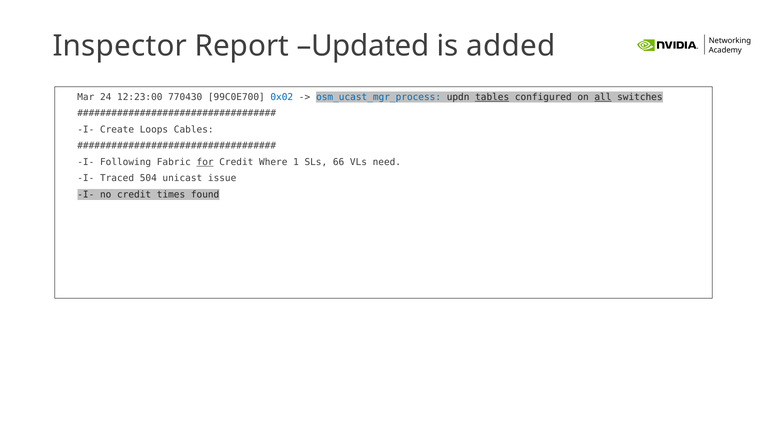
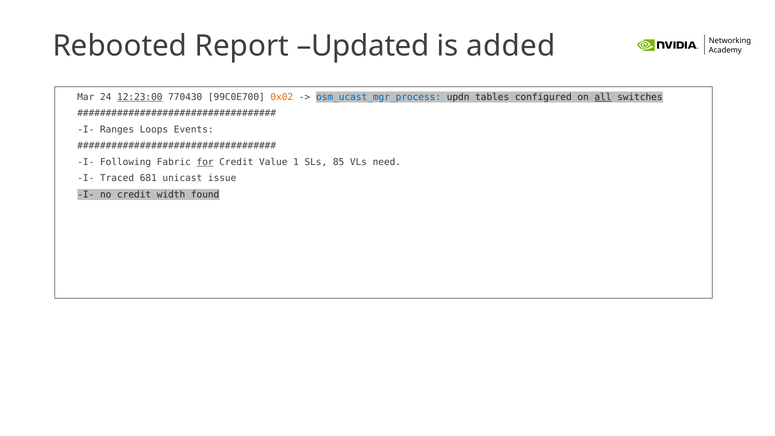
Inspector: Inspector -> Rebooted (120, 46)
12:23:00 underline: none -> present (140, 97)
0x02 colour: blue -> orange (282, 97)
tables underline: present -> none (492, 97)
Create: Create -> Ranges (117, 130)
Cables: Cables -> Events (194, 130)
Where: Where -> Value (273, 162)
66: 66 -> 85 (339, 162)
504: 504 -> 681 (148, 178)
times: times -> width (171, 195)
